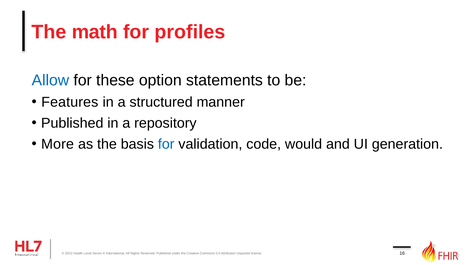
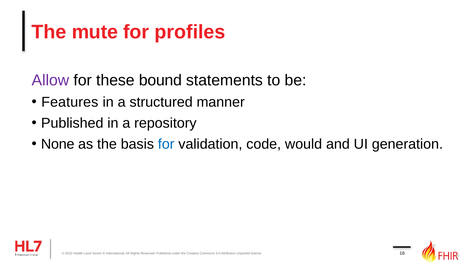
math: math -> mute (95, 32)
Allow colour: blue -> purple (50, 80)
option: option -> bound (160, 80)
More: More -> None (58, 144)
